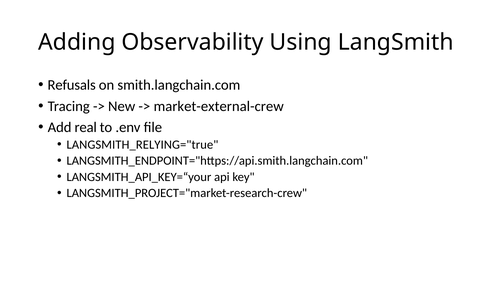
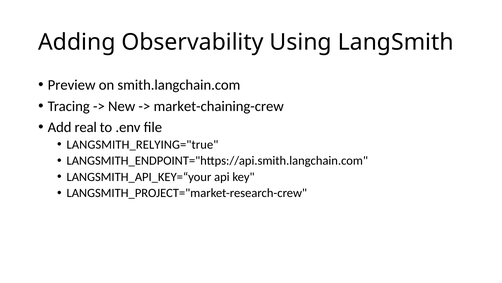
Refusals: Refusals -> Preview (72, 85)
market-external-crew: market-external-crew -> market-chaining-crew (219, 106)
